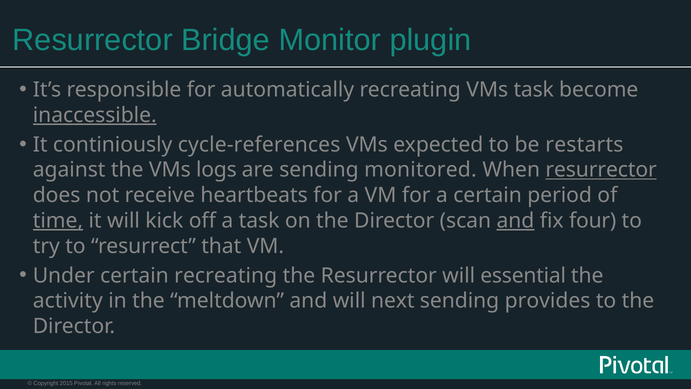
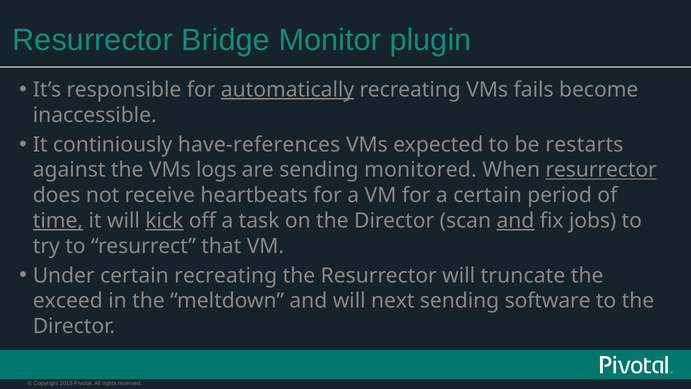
automatically underline: none -> present (288, 90)
VMs task: task -> fails (534, 90)
inaccessible underline: present -> none (95, 115)
cycle-references: cycle-references -> have-references (259, 145)
kick underline: none -> present (164, 221)
four: four -> jobs (593, 221)
essential: essential -> truncate (523, 275)
activity: activity -> exceed (68, 301)
provides: provides -> software (548, 301)
